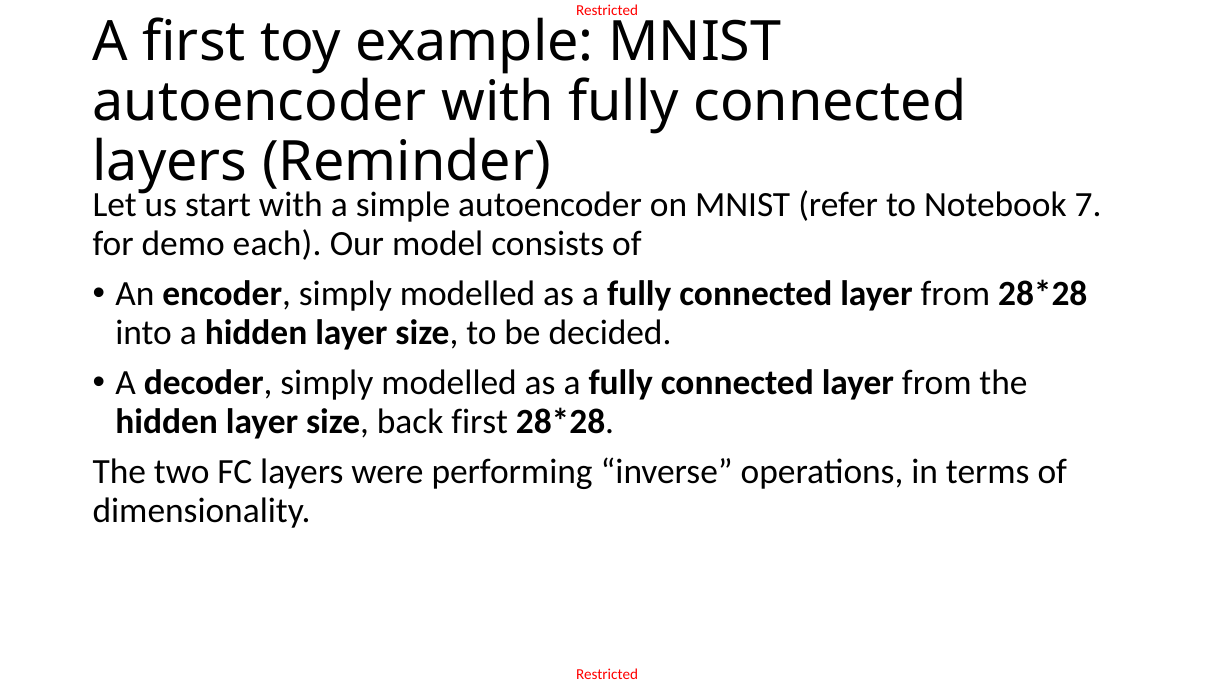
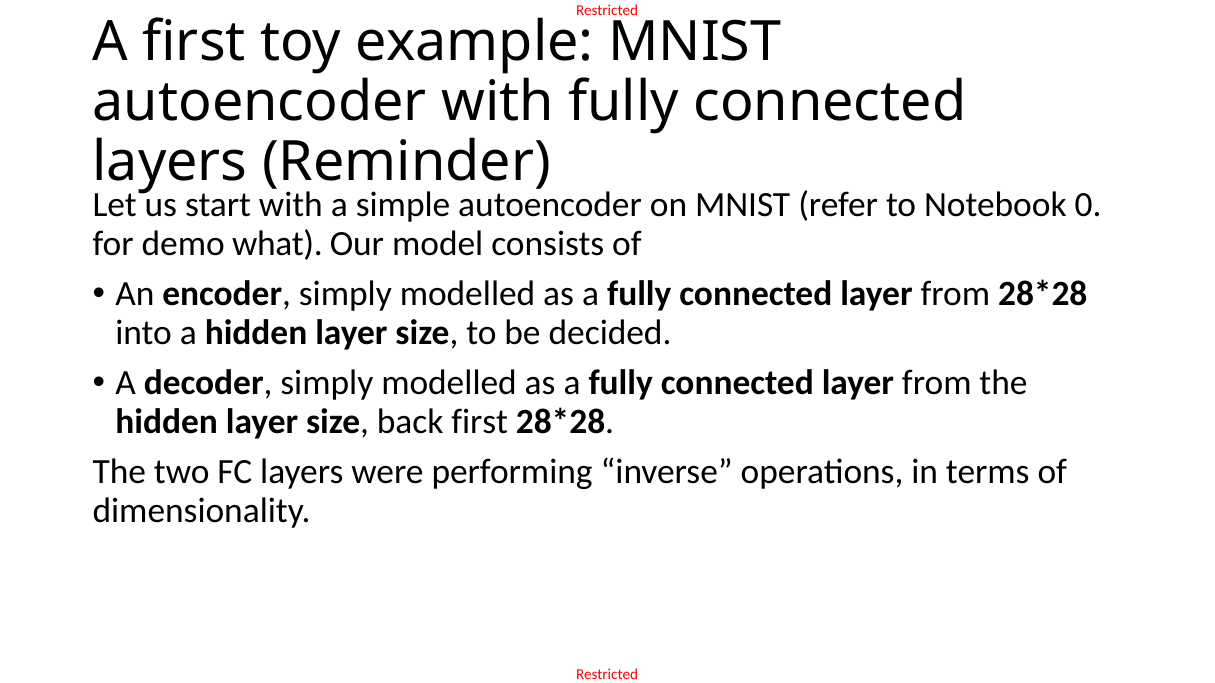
7: 7 -> 0 (1088, 205)
each: each -> what (277, 244)
